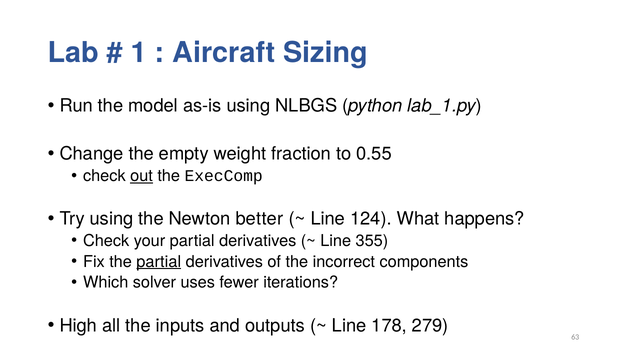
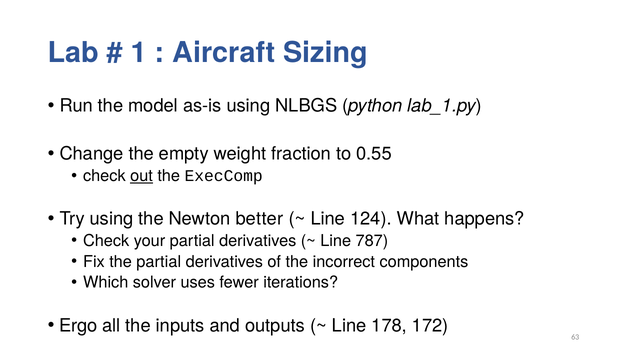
355: 355 -> 787 (372, 241)
partial underline: present -> none (159, 261)
High: High -> Ergo (78, 325)
279: 279 -> 172 (430, 325)
